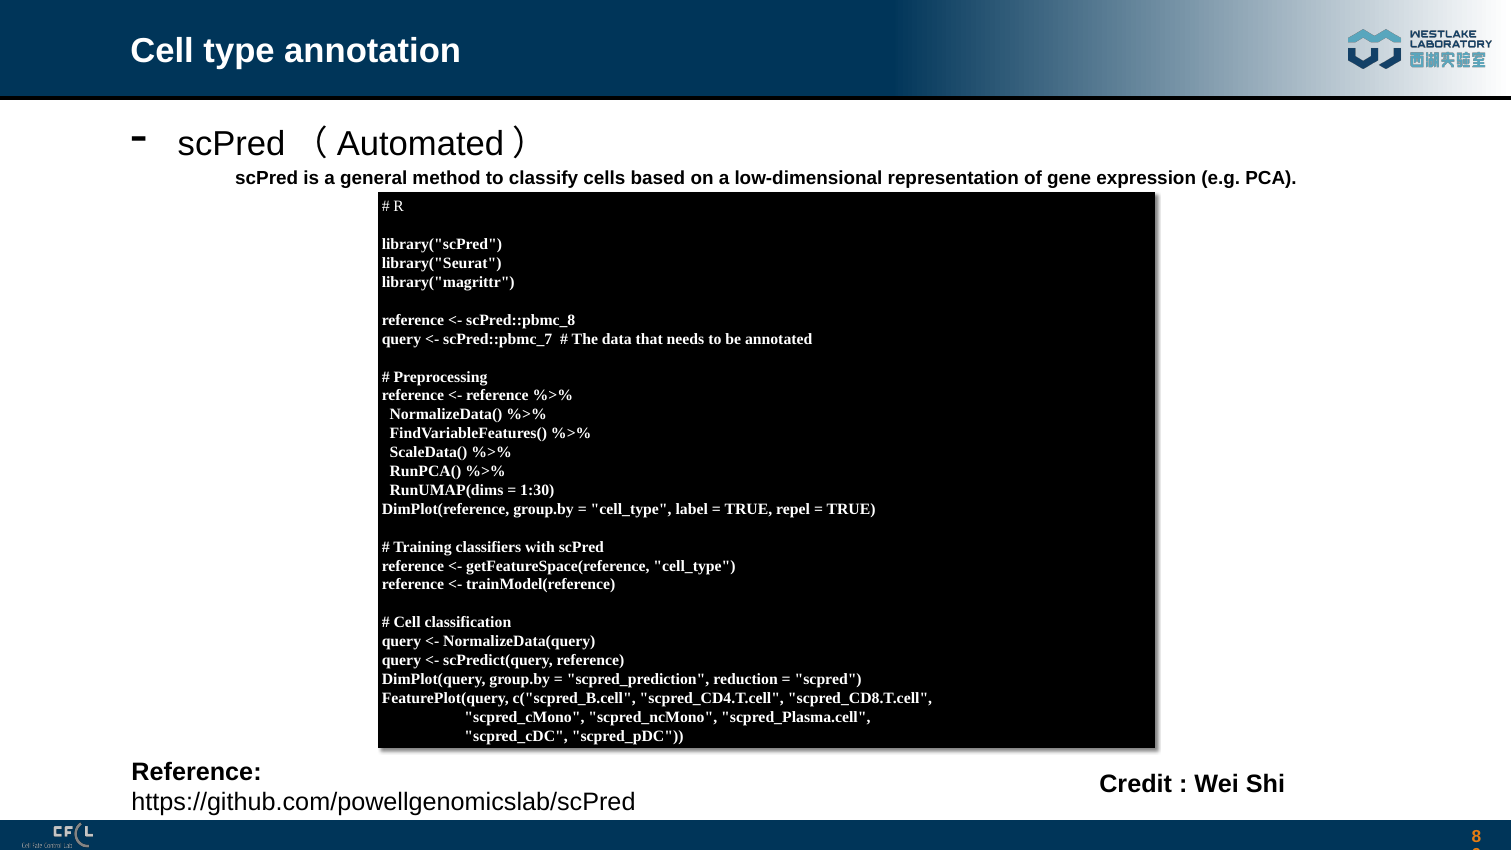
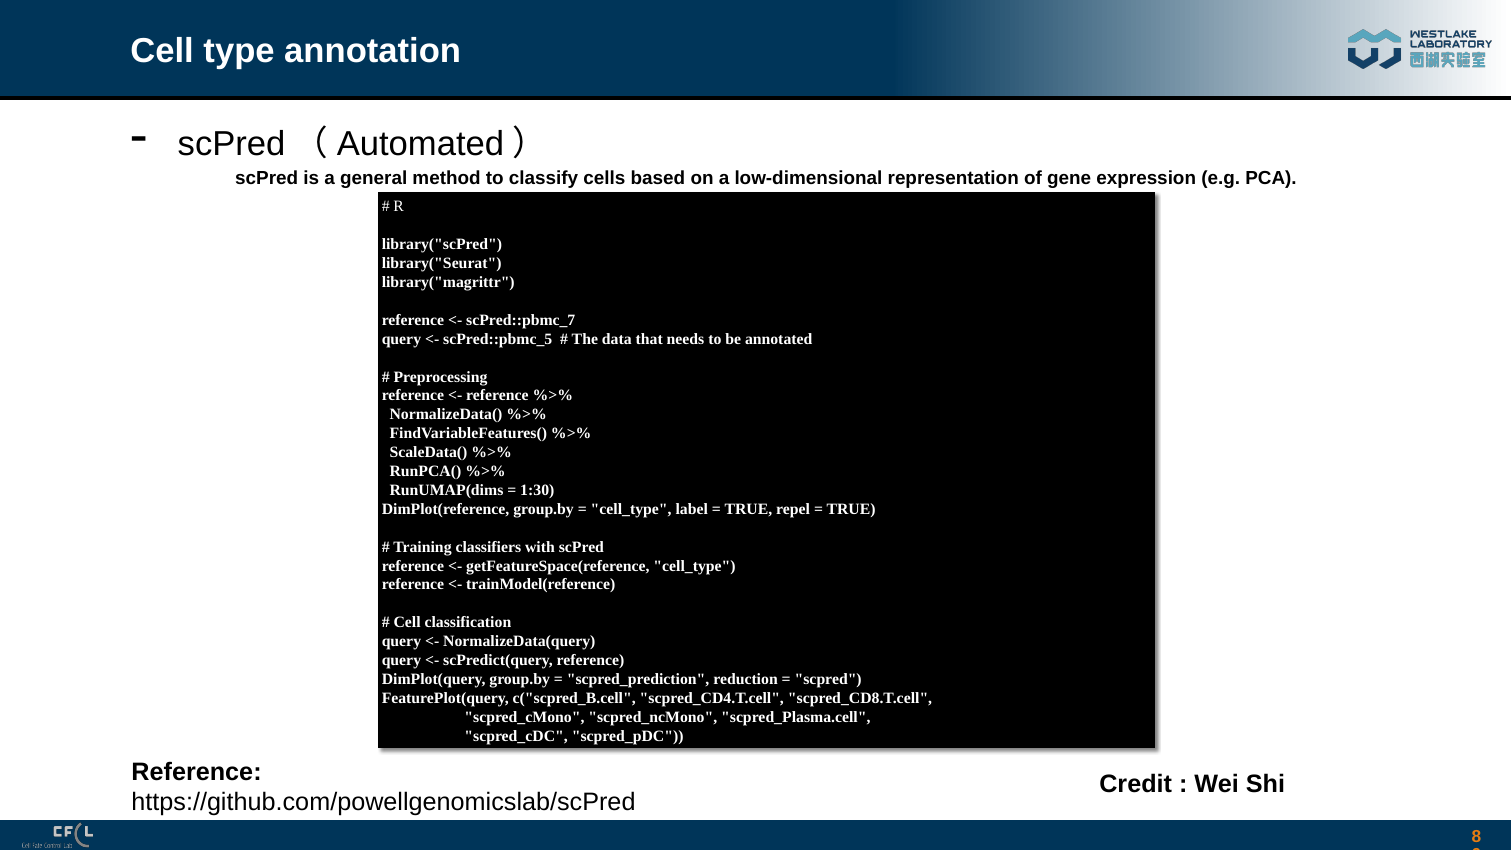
scPred::pbmc_8: scPred::pbmc_8 -> scPred::pbmc_7 (521, 320)
scPred::pbmc_7: scPred::pbmc_7 -> scPred::pbmc_5 (498, 339)
